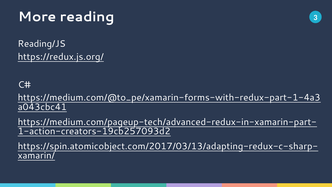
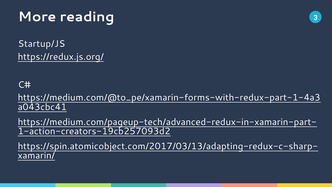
Reading/JS: Reading/JS -> Startup/JS (41, 44)
